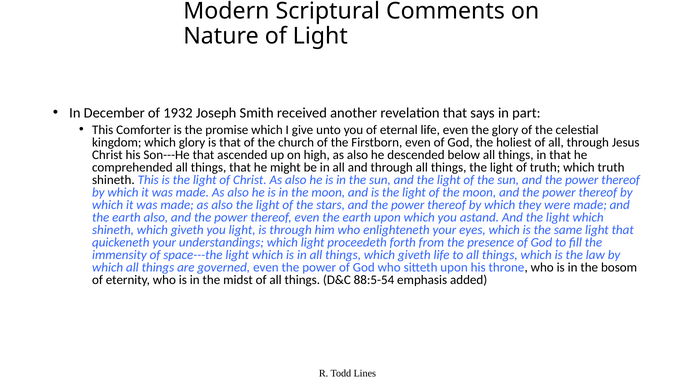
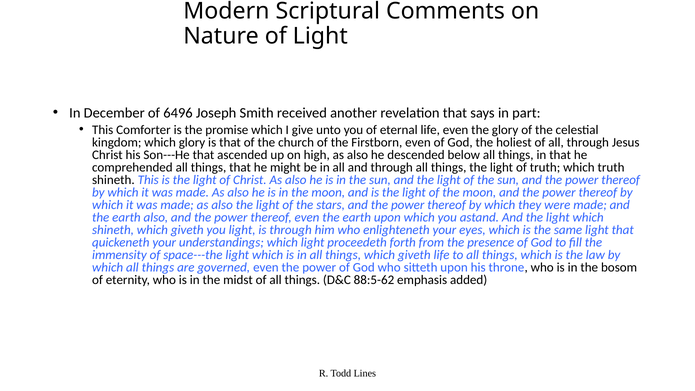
1932: 1932 -> 6496 (178, 113)
88:5-54: 88:5-54 -> 88:5-62 (374, 280)
